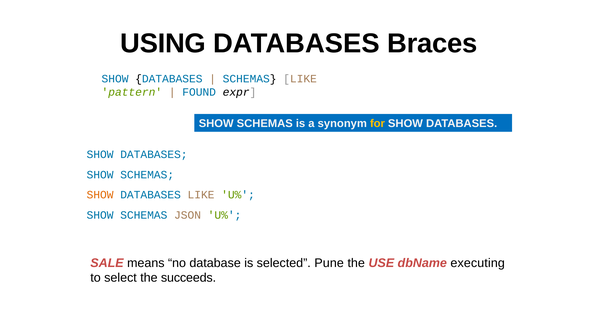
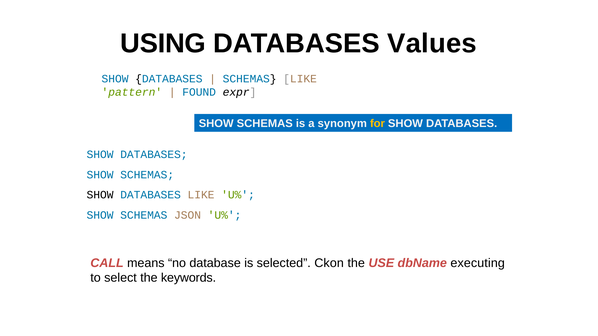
Braces: Braces -> Values (432, 43)
SHOW colour: orange -> black (100, 195)
SALE: SALE -> CALL (107, 263)
Pune: Pune -> Ckon (329, 263)
succeeds: succeeds -> keywords (189, 278)
